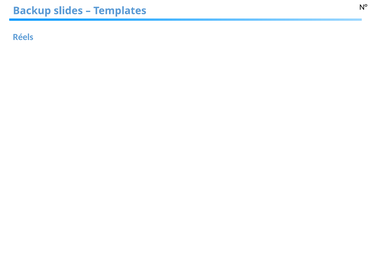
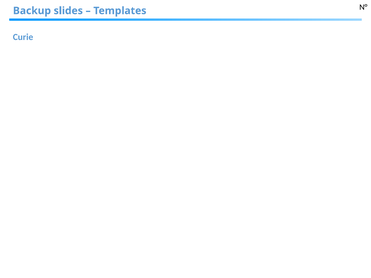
Réels: Réels -> Curie (23, 37)
